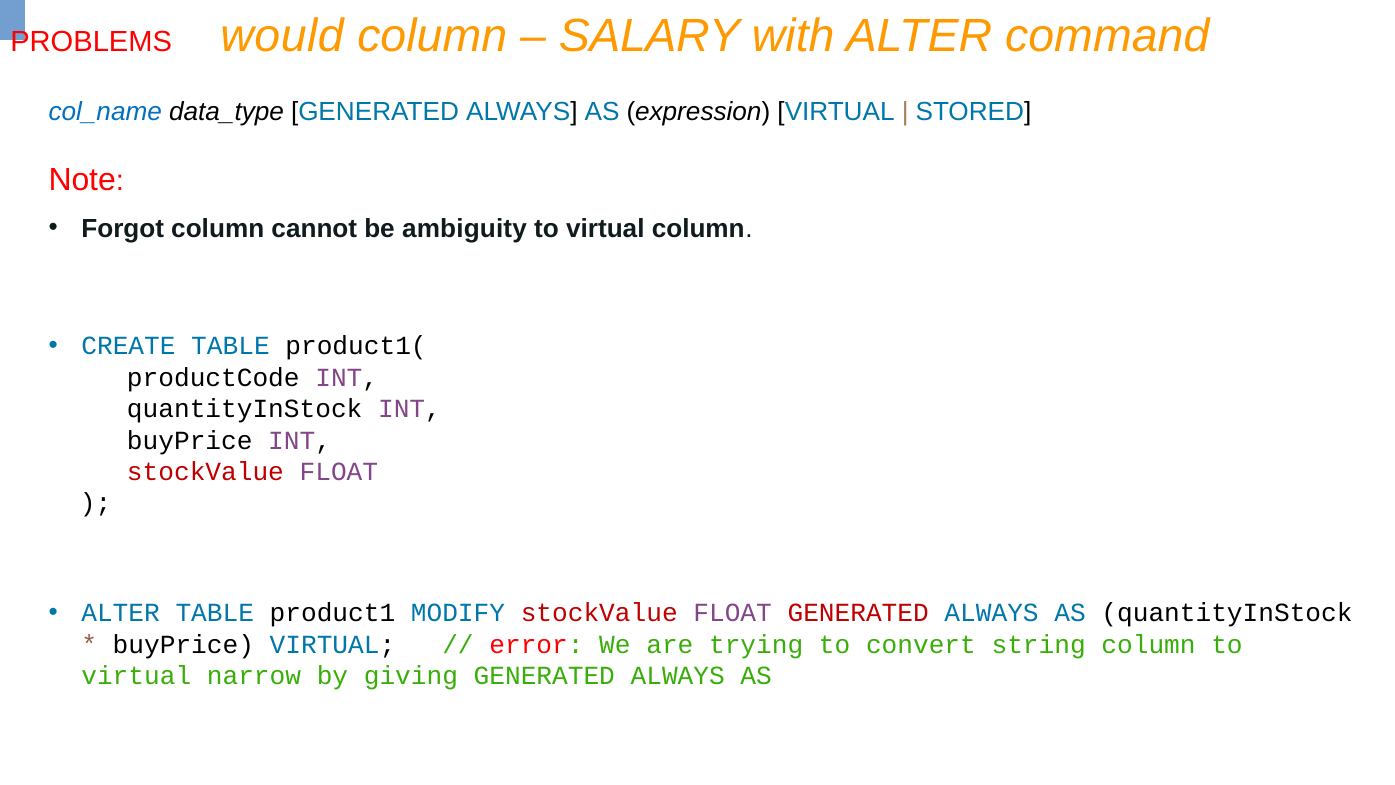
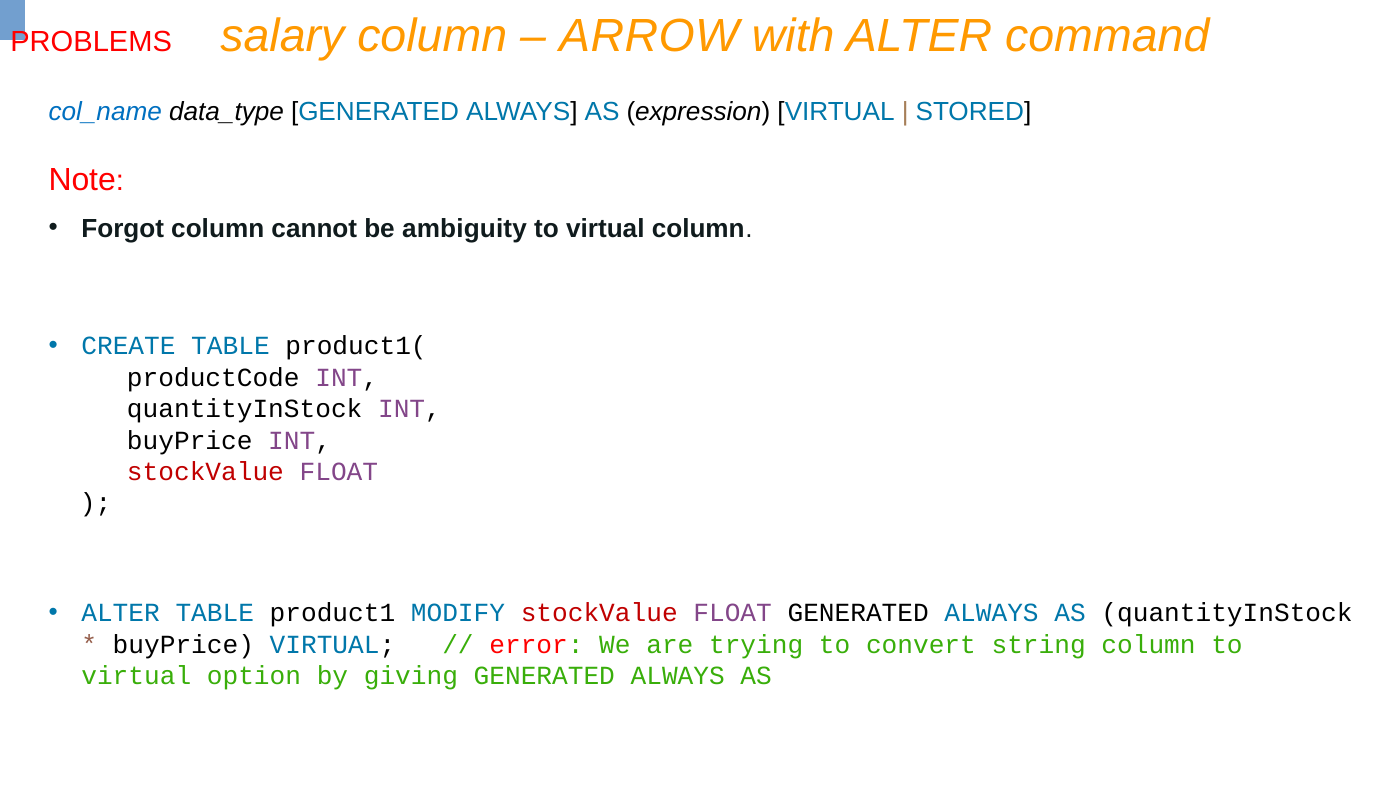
would: would -> salary (282, 36)
SALARY: SALARY -> ARROW (649, 36)
GENERATED colour: red -> black (858, 613)
narrow: narrow -> option (254, 676)
